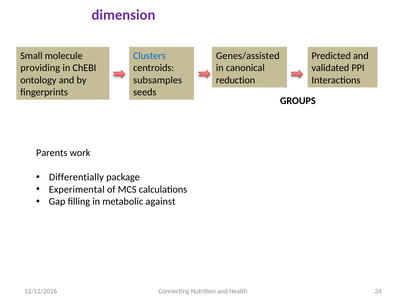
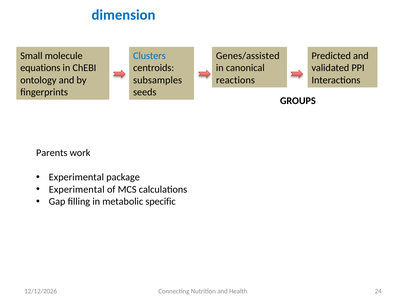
dimension colour: purple -> blue (123, 15)
providing: providing -> equations (40, 68)
reduction: reduction -> reactions (235, 80)
Differentially: Differentially -> Experimental (76, 177)
against: against -> specific (161, 201)
